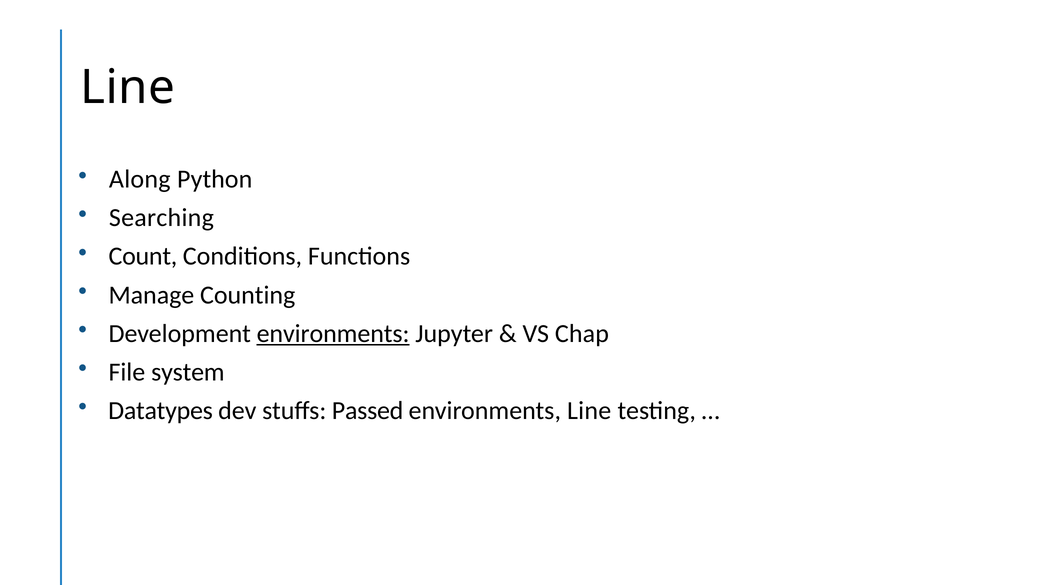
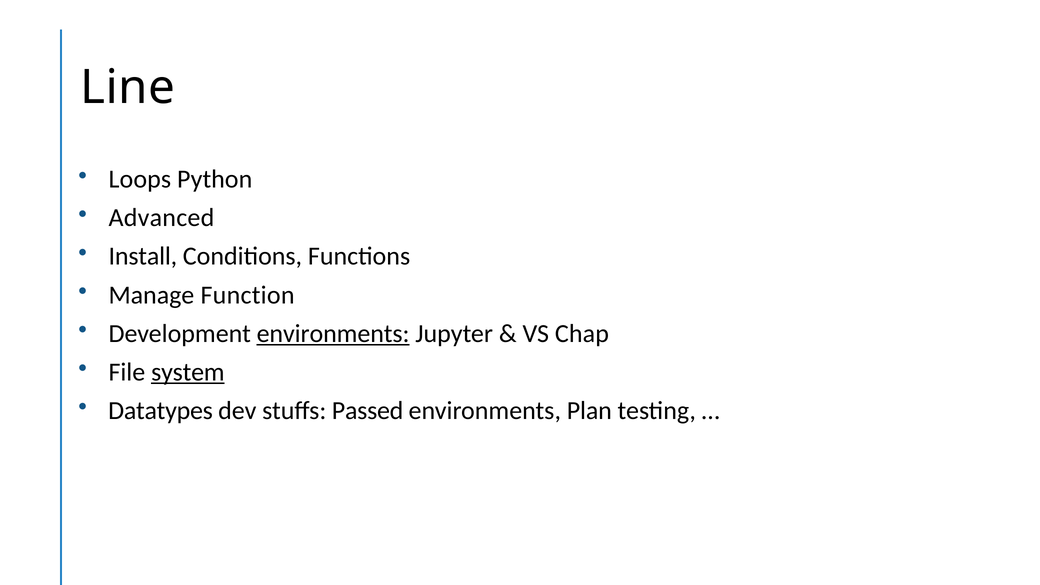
Along: Along -> Loops (140, 179)
Searching: Searching -> Advanced (161, 218)
Count: Count -> Install (143, 256)
Counting: Counting -> Function (248, 295)
system underline: none -> present (188, 372)
environments Line: Line -> Plan (589, 411)
